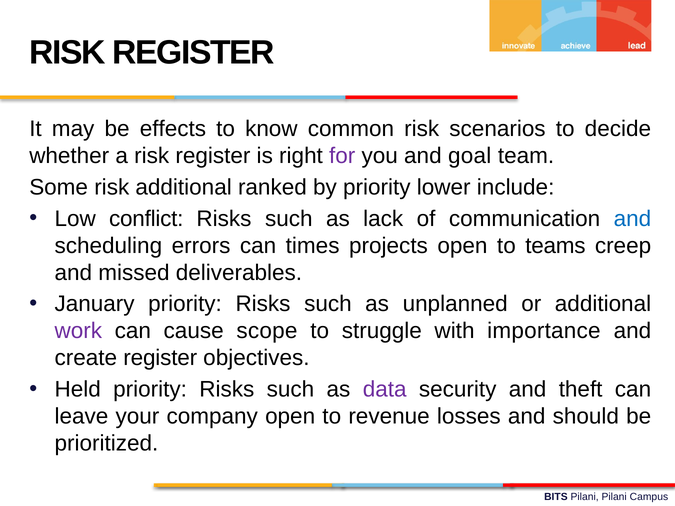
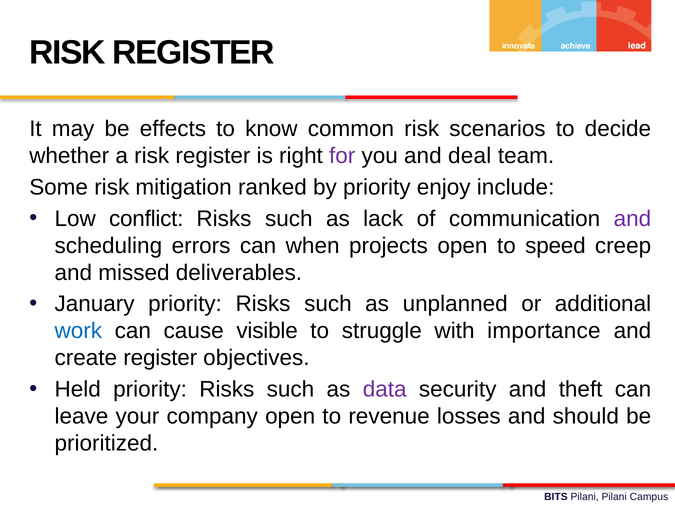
goal: goal -> deal (470, 156)
risk additional: additional -> mitigation (184, 187)
lower: lower -> enjoy (444, 187)
and colour: blue -> purple (632, 219)
times: times -> when (313, 246)
teams: teams -> speed (555, 246)
work colour: purple -> blue (78, 331)
scope: scope -> visible (267, 331)
